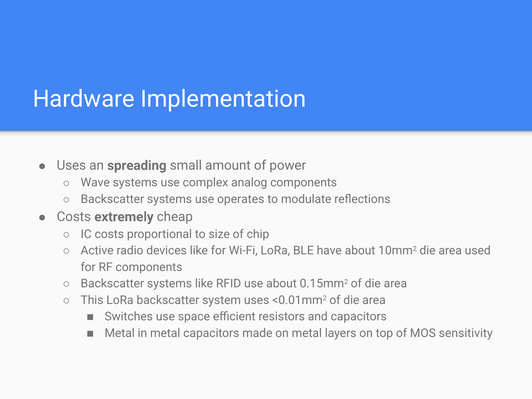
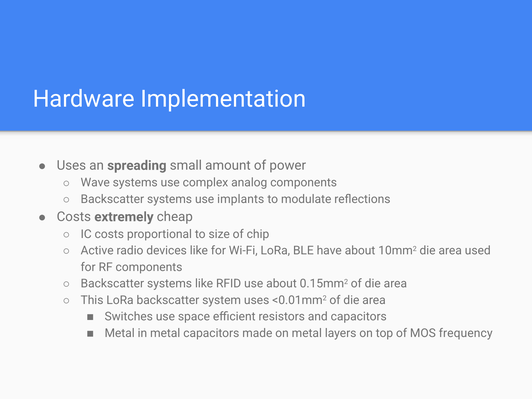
operates: operates -> implants (241, 199)
sensitivity: sensitivity -> frequency (466, 333)
